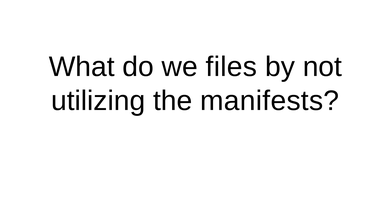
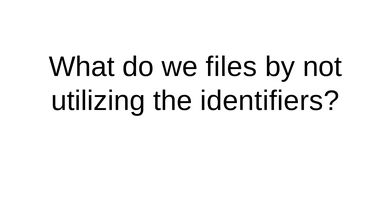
manifests: manifests -> identifiers (270, 101)
